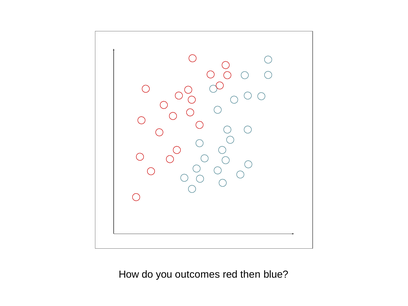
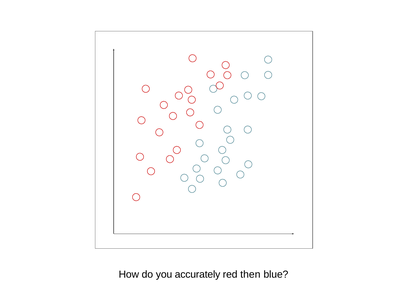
outcomes: outcomes -> accurately (198, 274)
